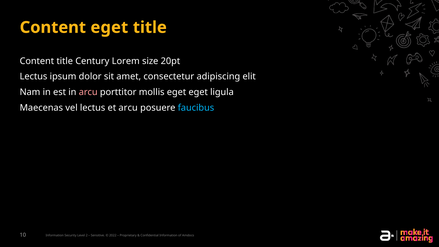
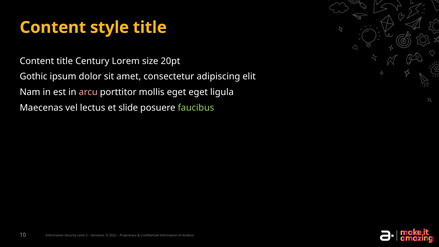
Content eget: eget -> style (110, 27)
Lectus: Lectus -> Gothic (34, 77)
et arcu: arcu -> slide (128, 108)
faucibus colour: light blue -> light green (196, 108)
